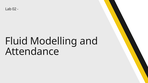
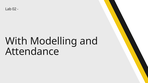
Fluid: Fluid -> With (16, 41)
